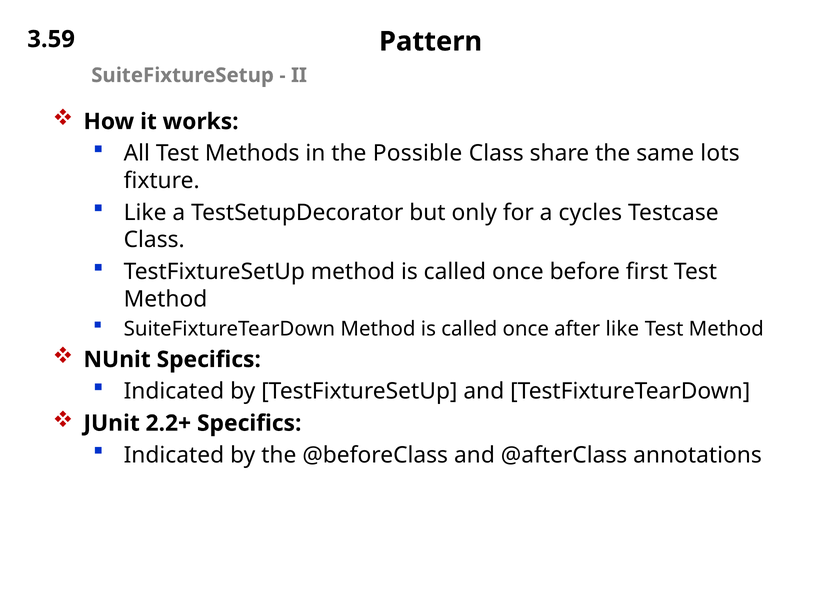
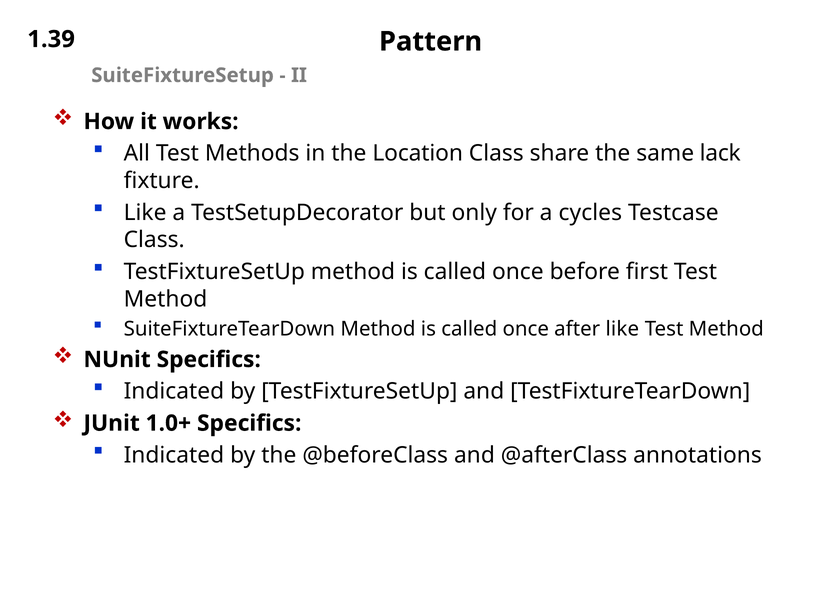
3.59: 3.59 -> 1.39 (51, 39)
Possible: Possible -> Location (418, 154)
lots: lots -> lack (720, 154)
2.2+: 2.2+ -> 1.0+ (168, 423)
